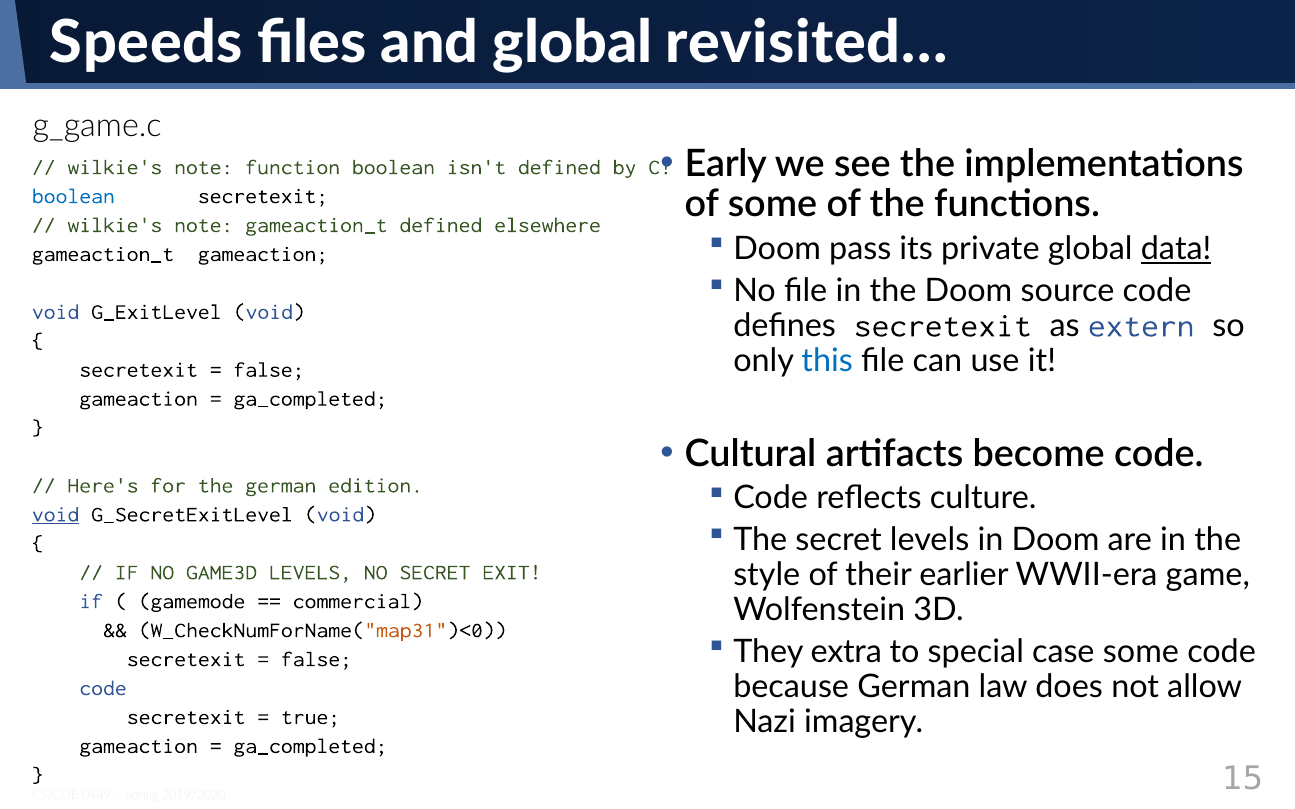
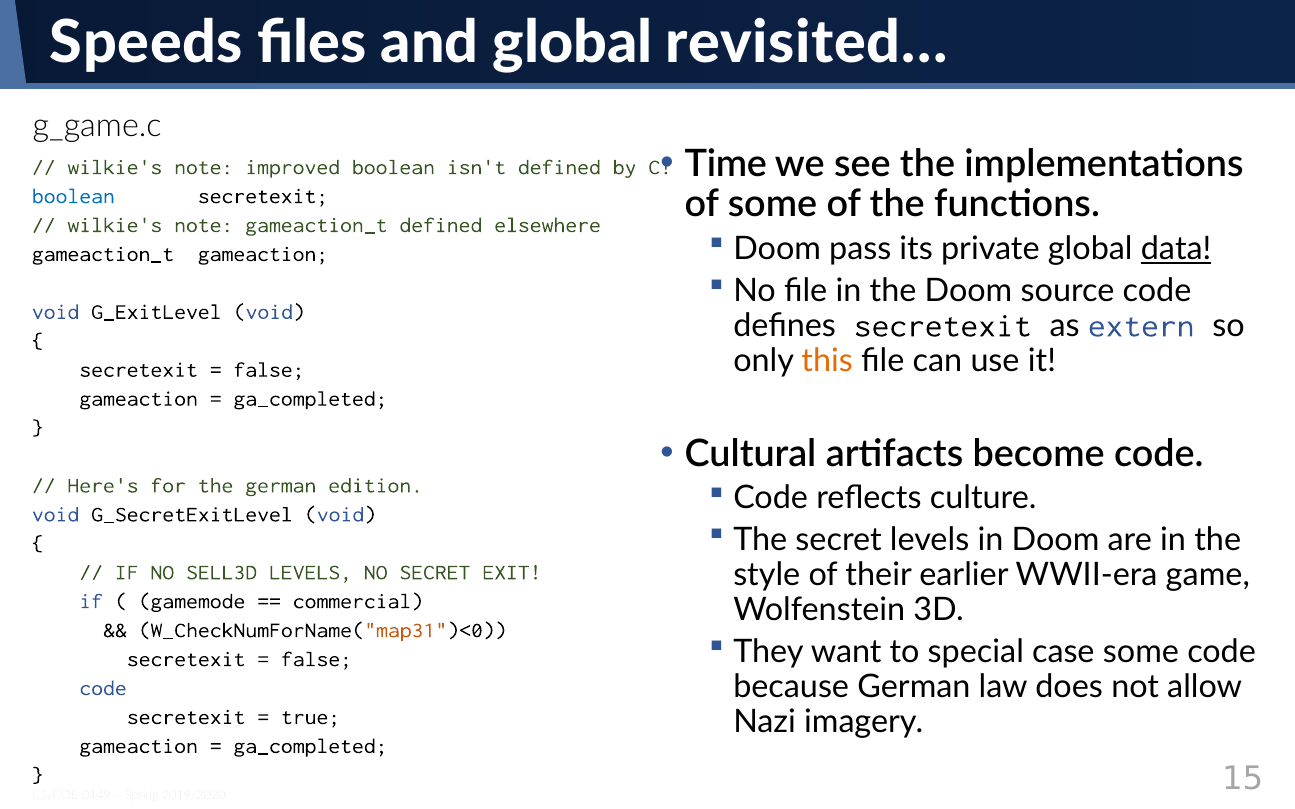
Early: Early -> Time (726, 164)
function: function -> improved (293, 167)
this colour: blue -> orange (827, 361)
void underline: present -> none (56, 515)
GAME3D: GAME3D -> SELL3D (222, 572)
extra: extra -> want (846, 652)
